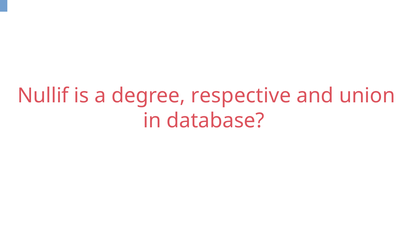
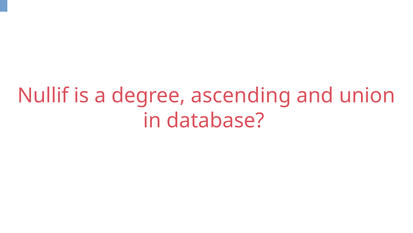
respective: respective -> ascending (241, 95)
